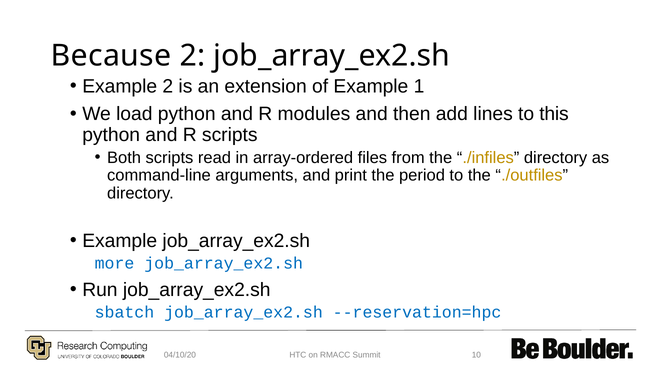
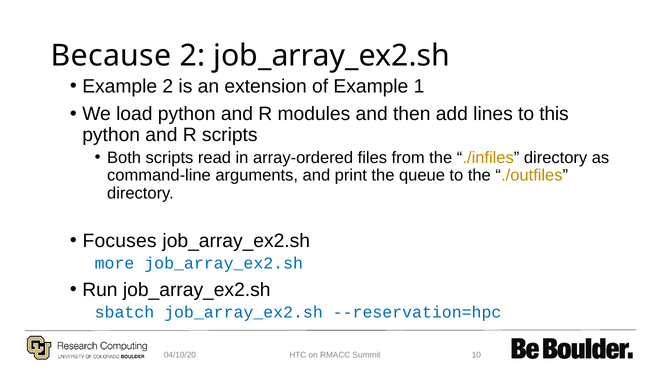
period: period -> queue (422, 175)
Example: Example -> Focuses (120, 241)
